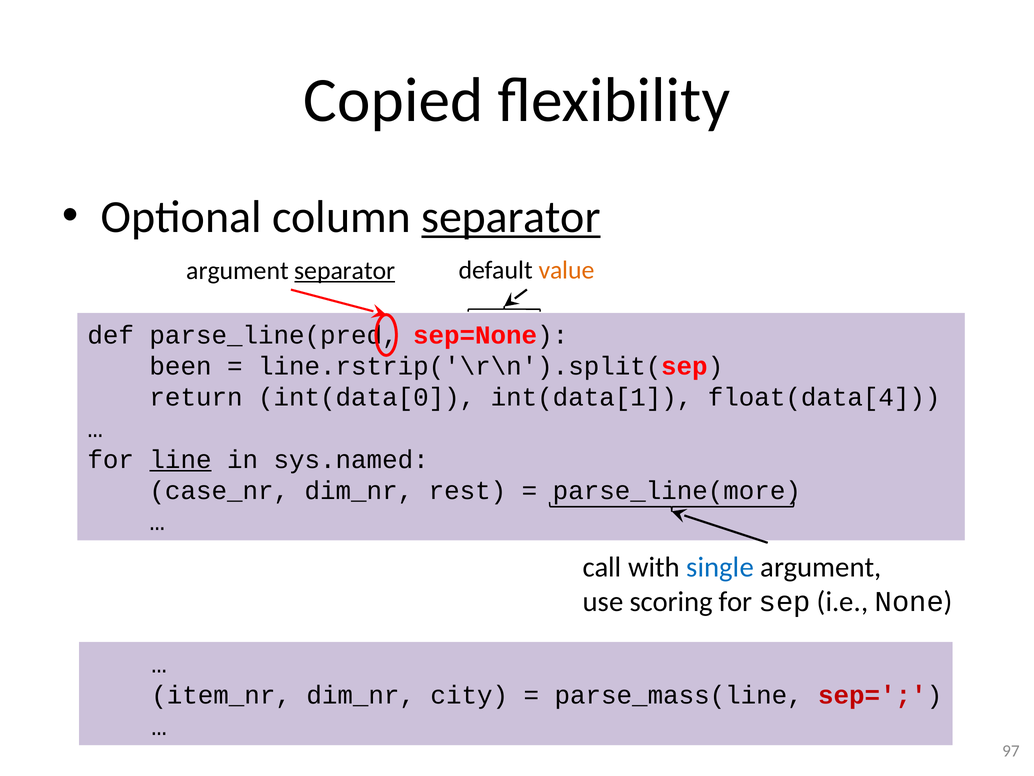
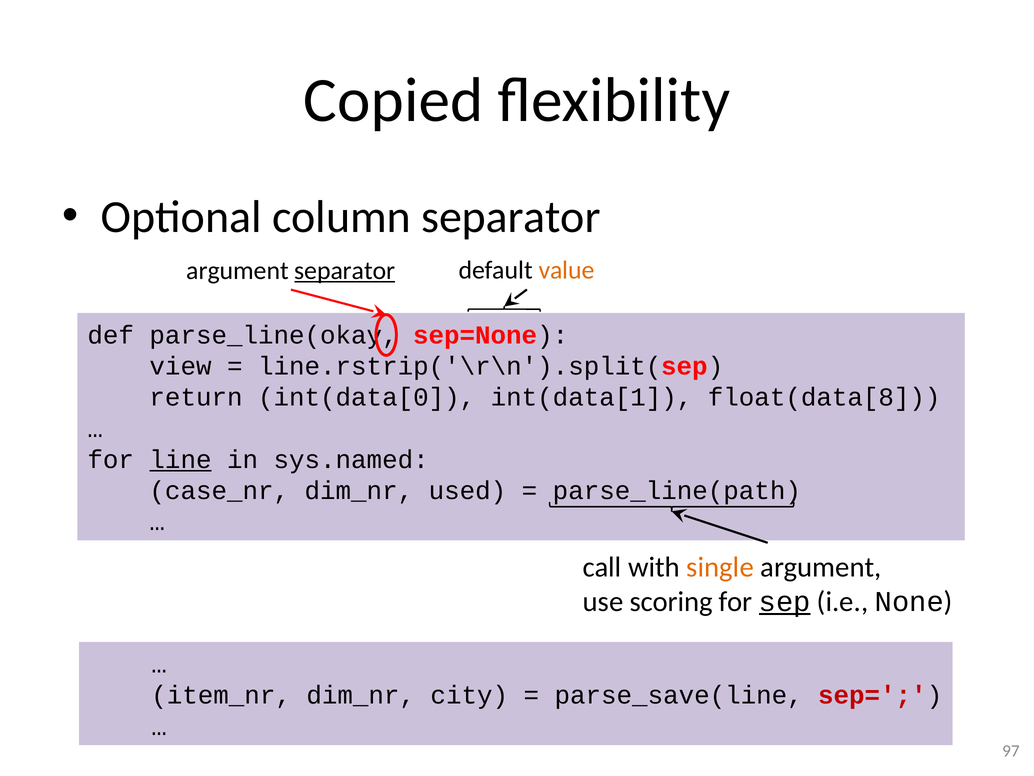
separator underline: present -> none (511, 217)
parse_line(pred: parse_line(pred -> parse_line(okay (274, 335)
been: been -> view (181, 366)
float(data[4: float(data[4 -> float(data[8 (824, 397)
rest: rest -> used (467, 490)
parse_line(more: parse_line(more -> parse_line(path (677, 490)
single colour: blue -> orange (720, 567)
sep underline: none -> present (785, 601)
parse_mass(line: parse_mass(line -> parse_save(line (679, 695)
